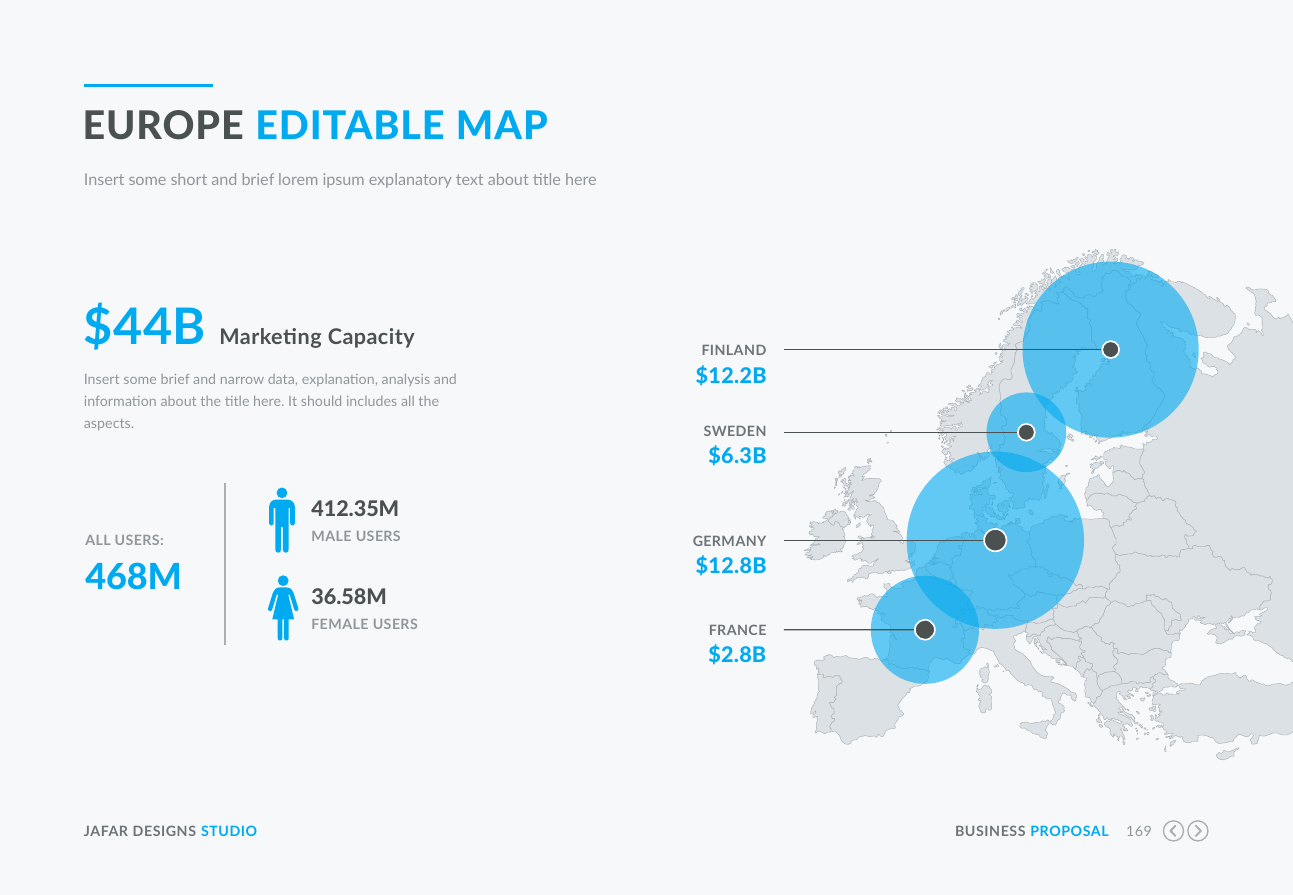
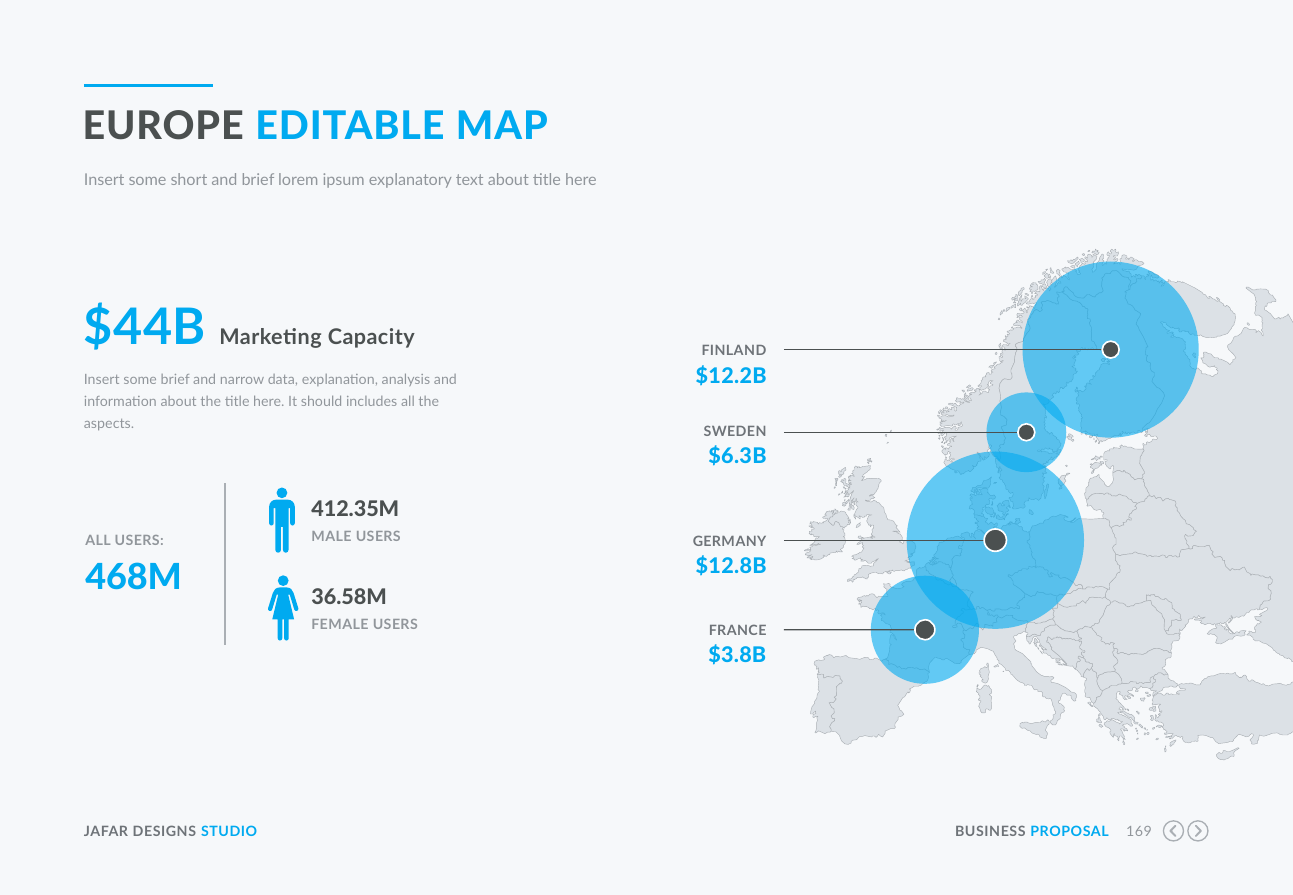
$2.8B: $2.8B -> $3.8B (737, 656)
